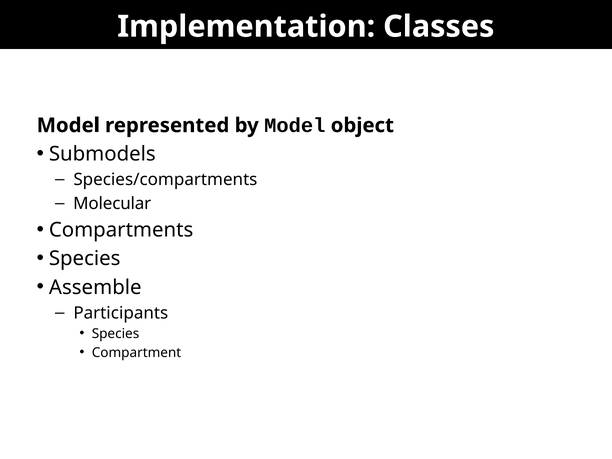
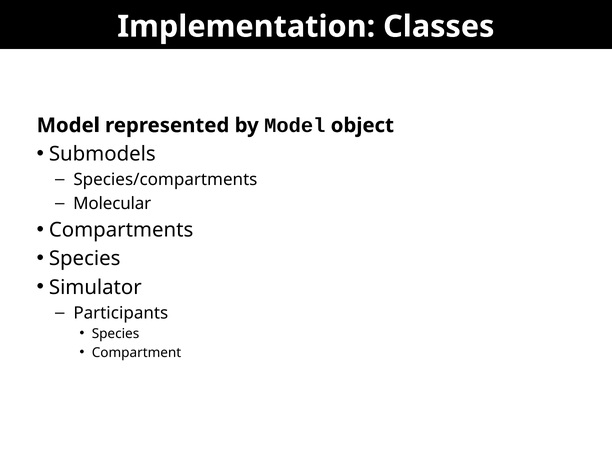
Assemble: Assemble -> Simulator (95, 287)
